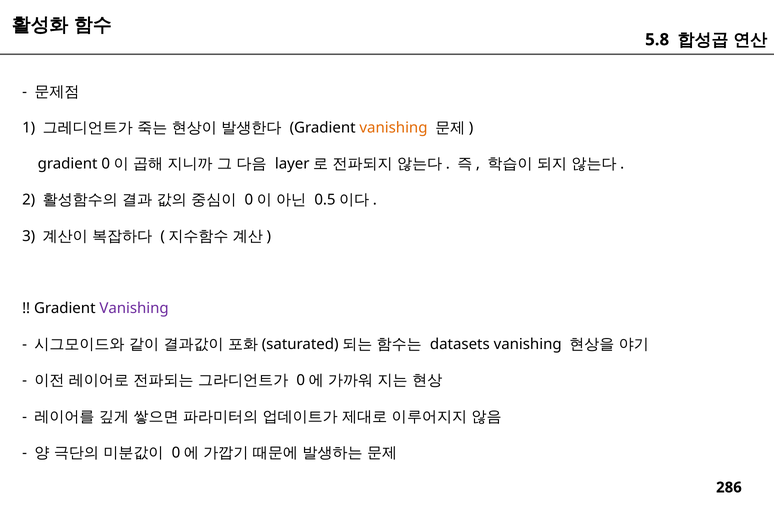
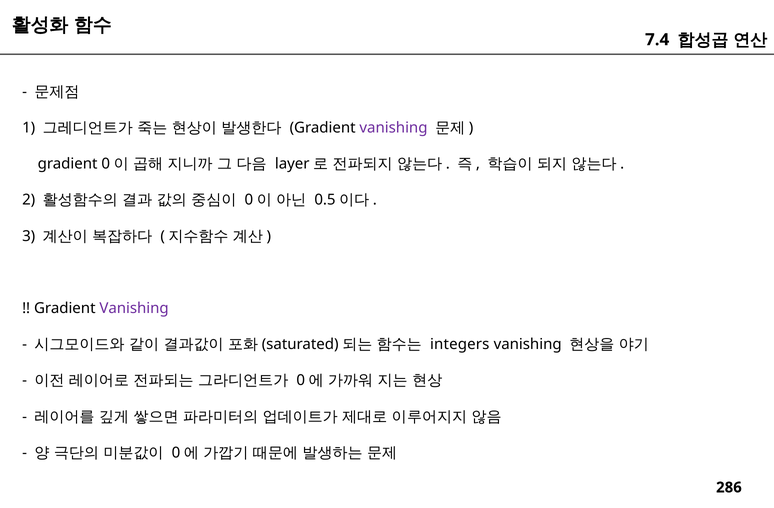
5.8: 5.8 -> 7.4 (657, 40)
vanishing colour: orange -> purple (394, 128)
datasets: datasets -> integers (460, 345)
